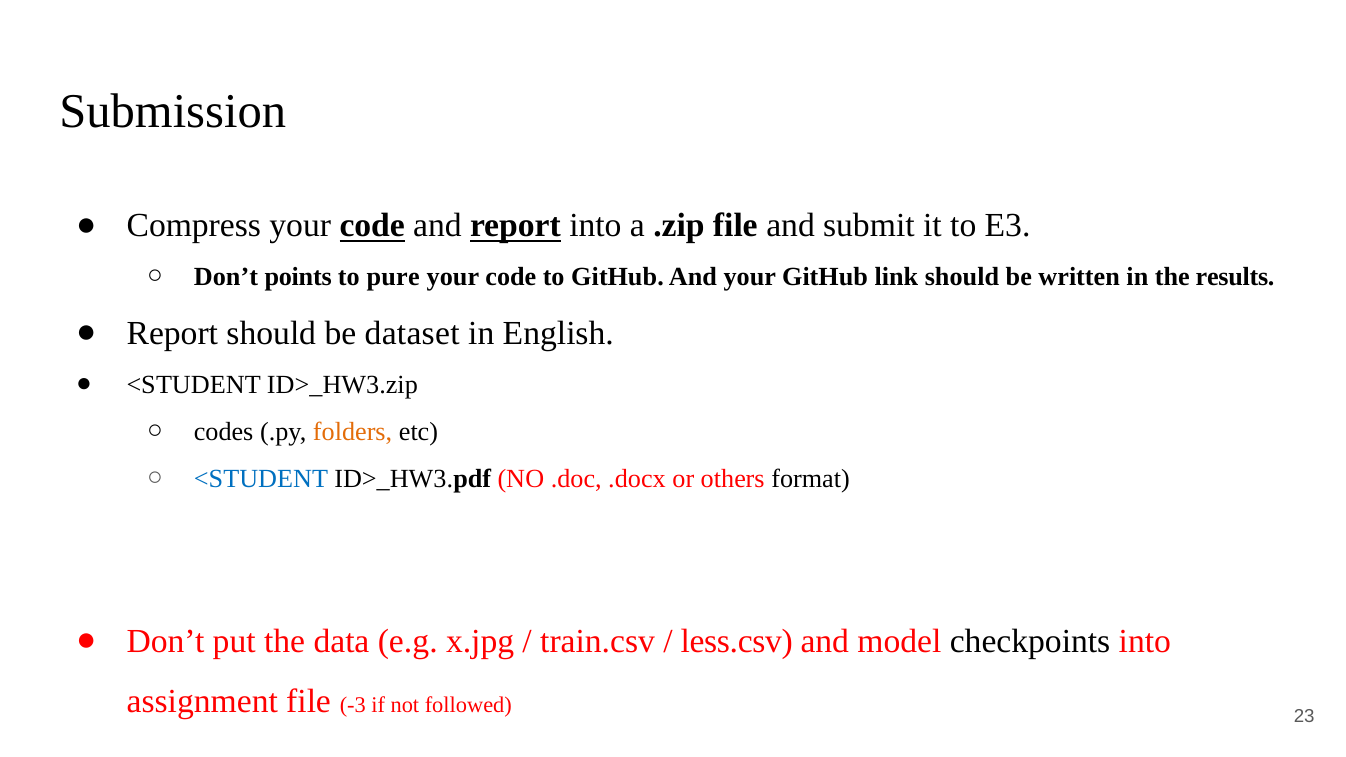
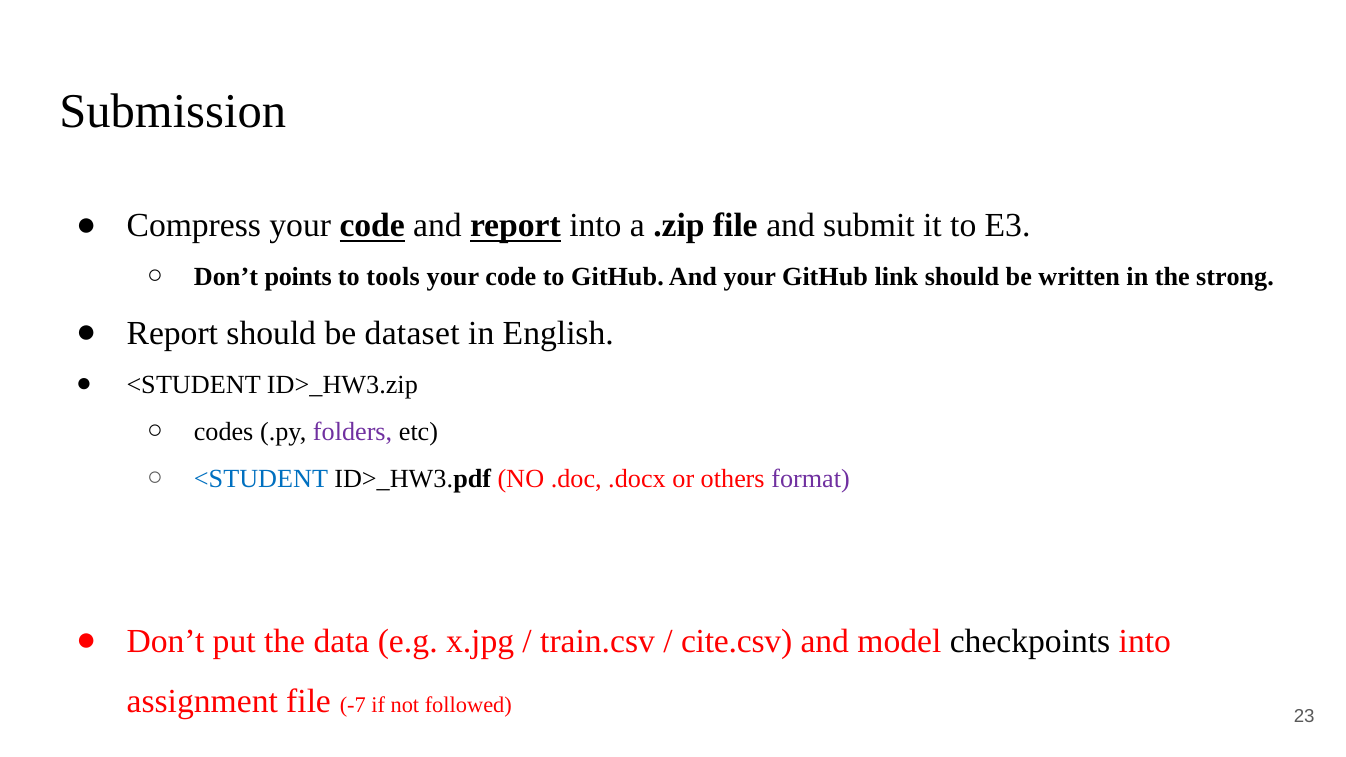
pure: pure -> tools (393, 277)
results: results -> strong (1235, 277)
folders colour: orange -> purple (353, 432)
format colour: black -> purple (811, 479)
less.csv: less.csv -> cite.csv (737, 641)
-3: -3 -> -7 (353, 706)
